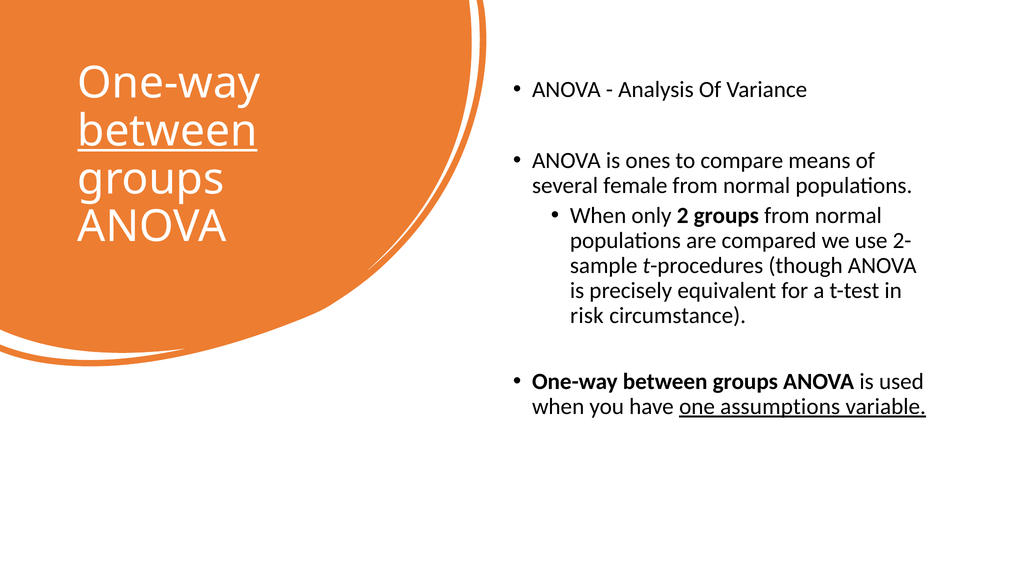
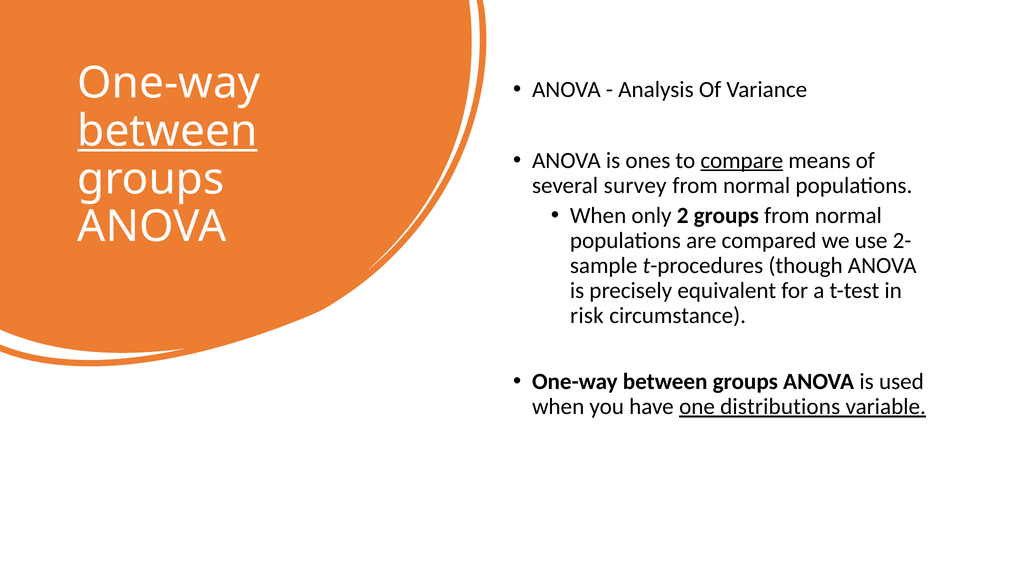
compare underline: none -> present (742, 160)
female: female -> survey (635, 185)
assumptions: assumptions -> distributions (780, 406)
